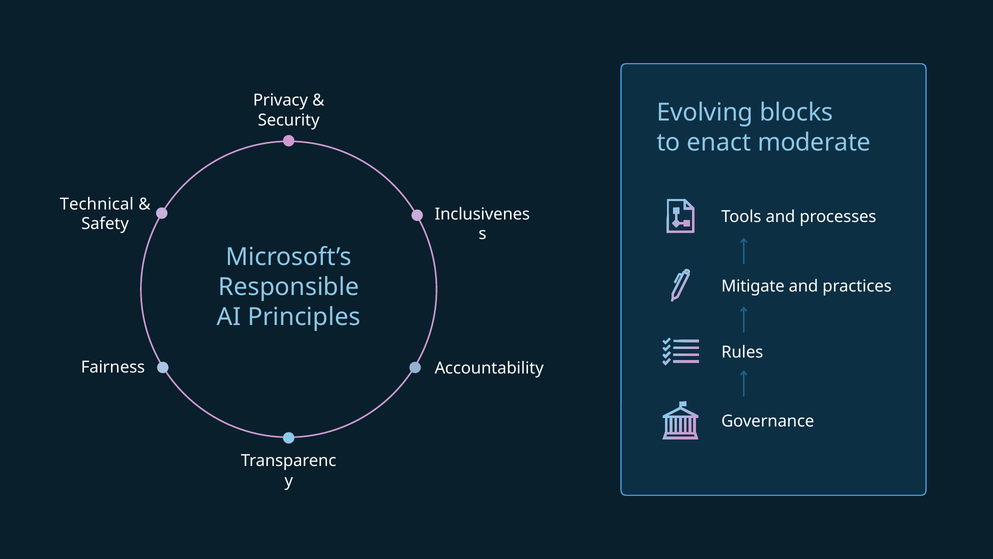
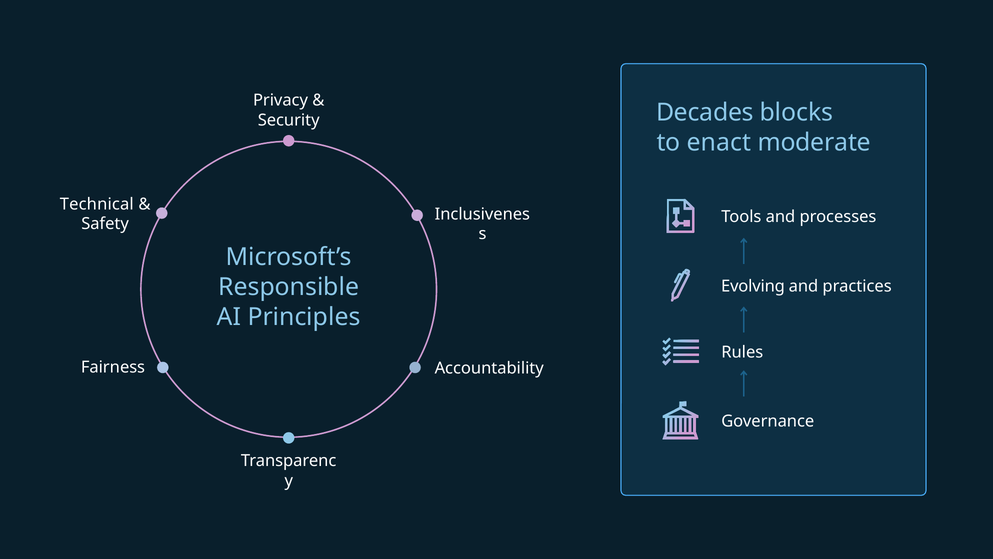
Evolving: Evolving -> Decades (705, 112)
Mitigate: Mitigate -> Evolving (753, 286)
